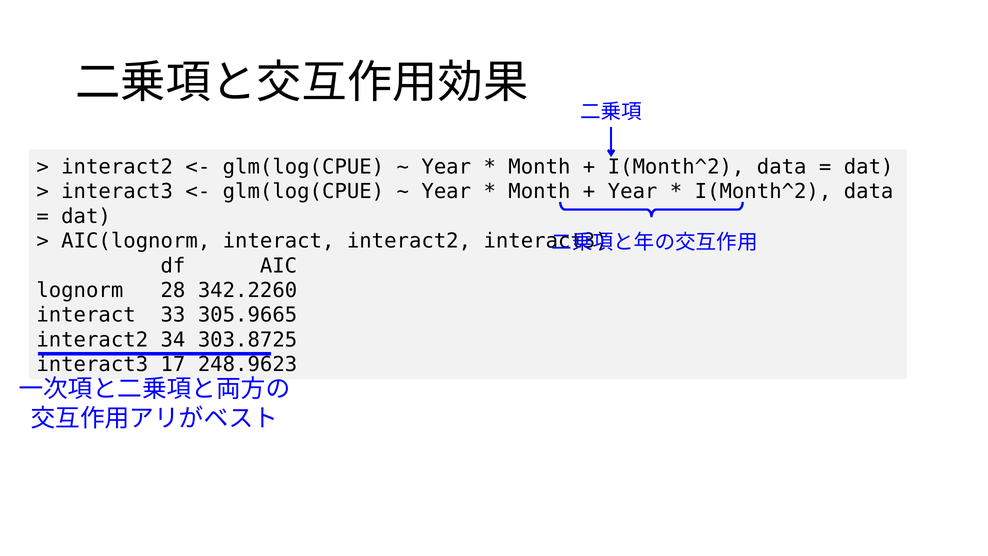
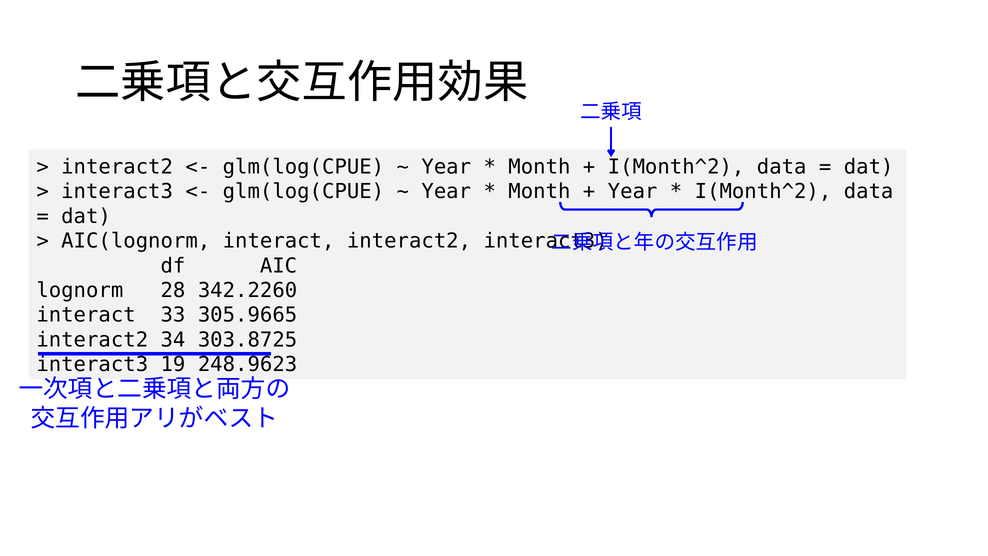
17: 17 -> 19 (173, 364)
